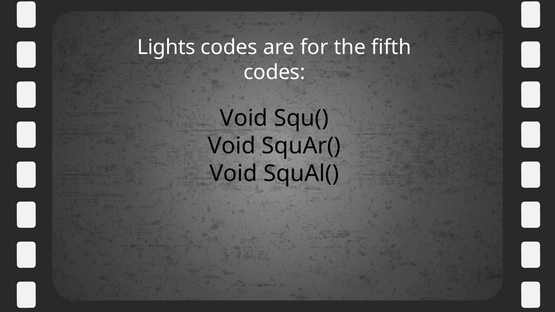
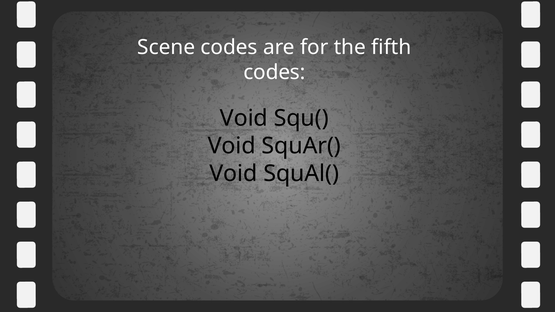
Lights: Lights -> Scene (166, 47)
